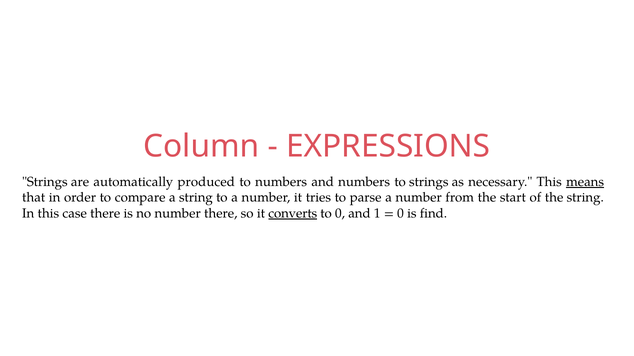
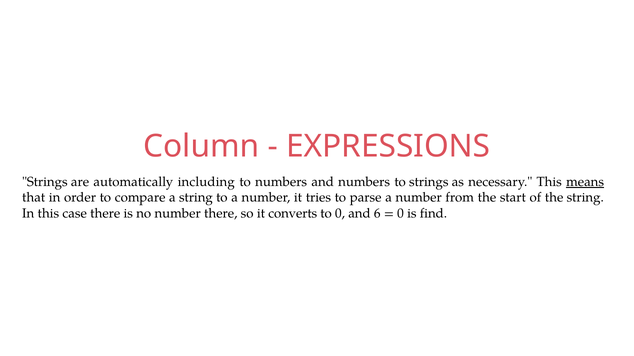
produced: produced -> including (206, 182)
converts underline: present -> none (293, 214)
1: 1 -> 6 (377, 214)
